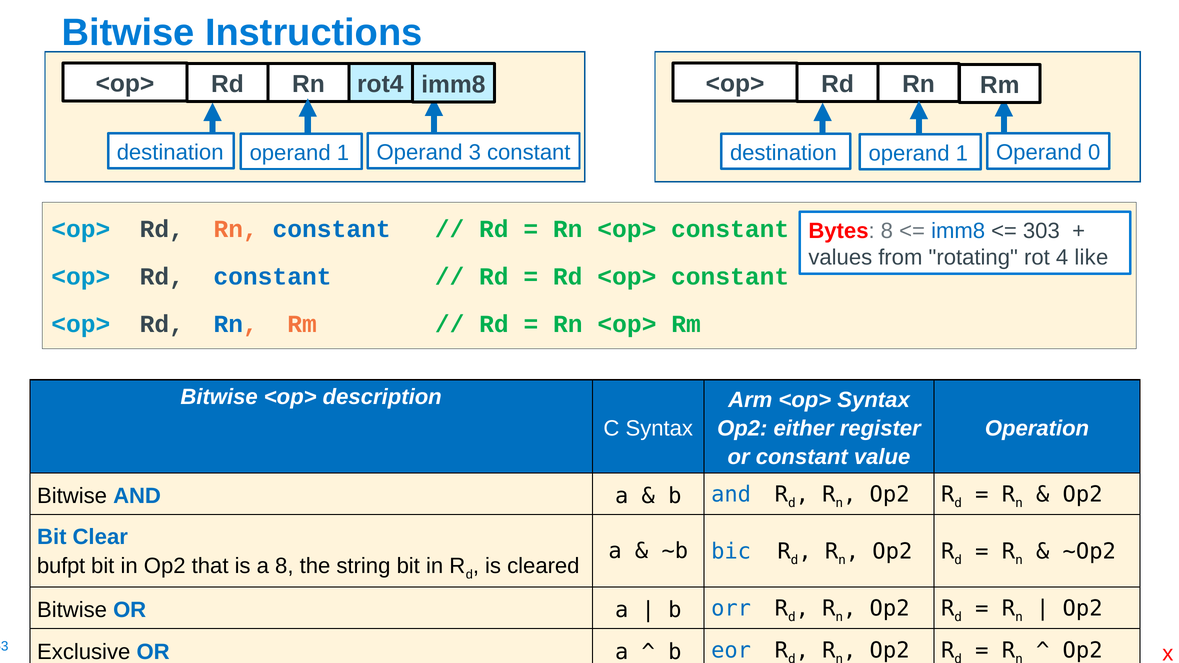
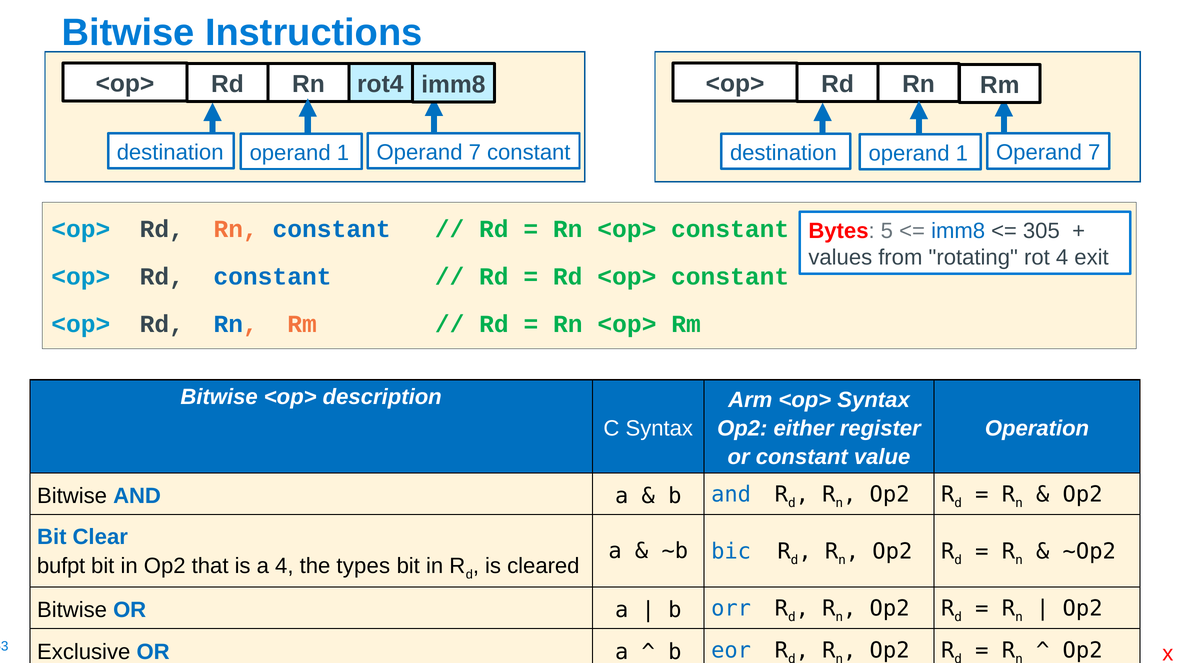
3: 3 -> 7 (475, 152)
1 Operand 0: 0 -> 7 (1094, 153)
Bytes 8: 8 -> 5 (887, 231)
303: 303 -> 305 (1041, 231)
like: like -> exit (1092, 258)
a 8: 8 -> 4 (284, 566)
string: string -> types (363, 566)
